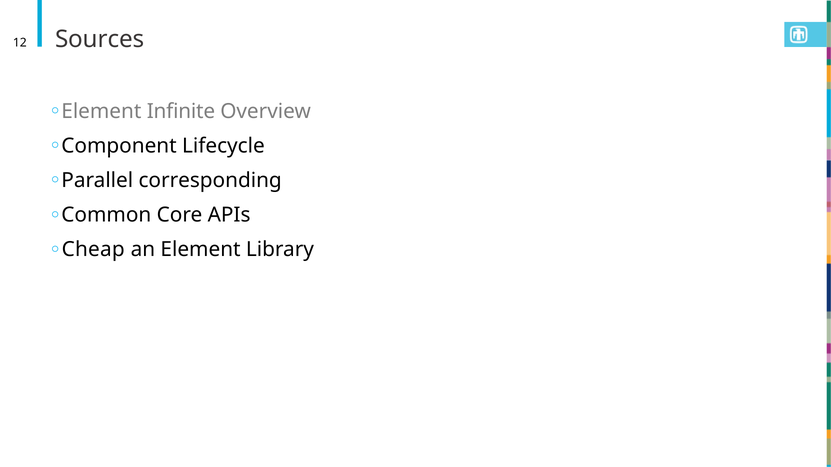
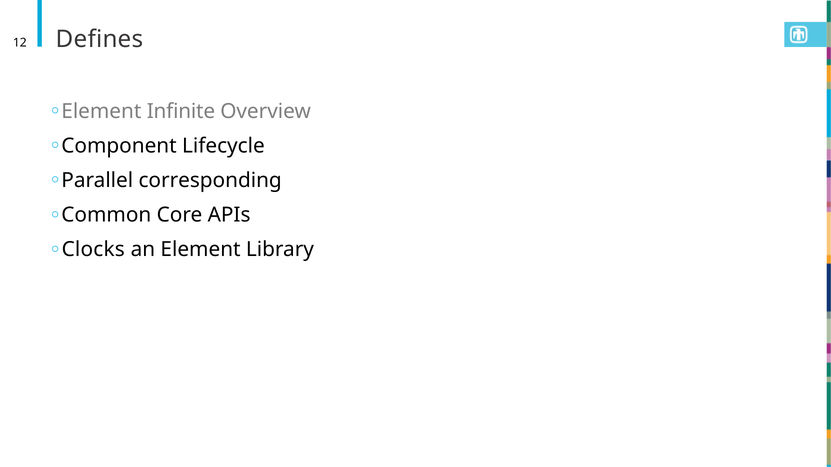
Sources: Sources -> Defines (100, 39)
Cheap: Cheap -> Clocks (93, 250)
